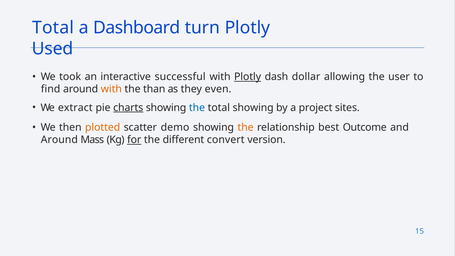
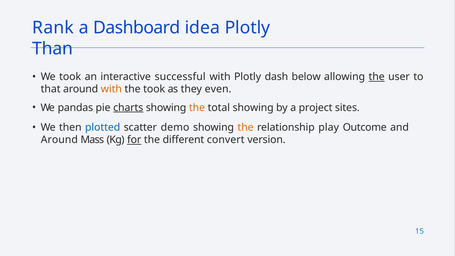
Total: Total -> Rank (53, 28)
turn: turn -> idea (202, 28)
Used: Used -> Than (53, 49)
Plotly underline: present -> none (248, 77)
dollar: dollar -> below (306, 77)
the underline: none -> present (377, 77)
find: find -> that (51, 89)
the than: than -> took (154, 89)
extract: extract -> pandas (75, 108)
the colour: blue -> orange (197, 108)
plotted colour: orange -> blue (103, 127)
best: best -> play (329, 127)
